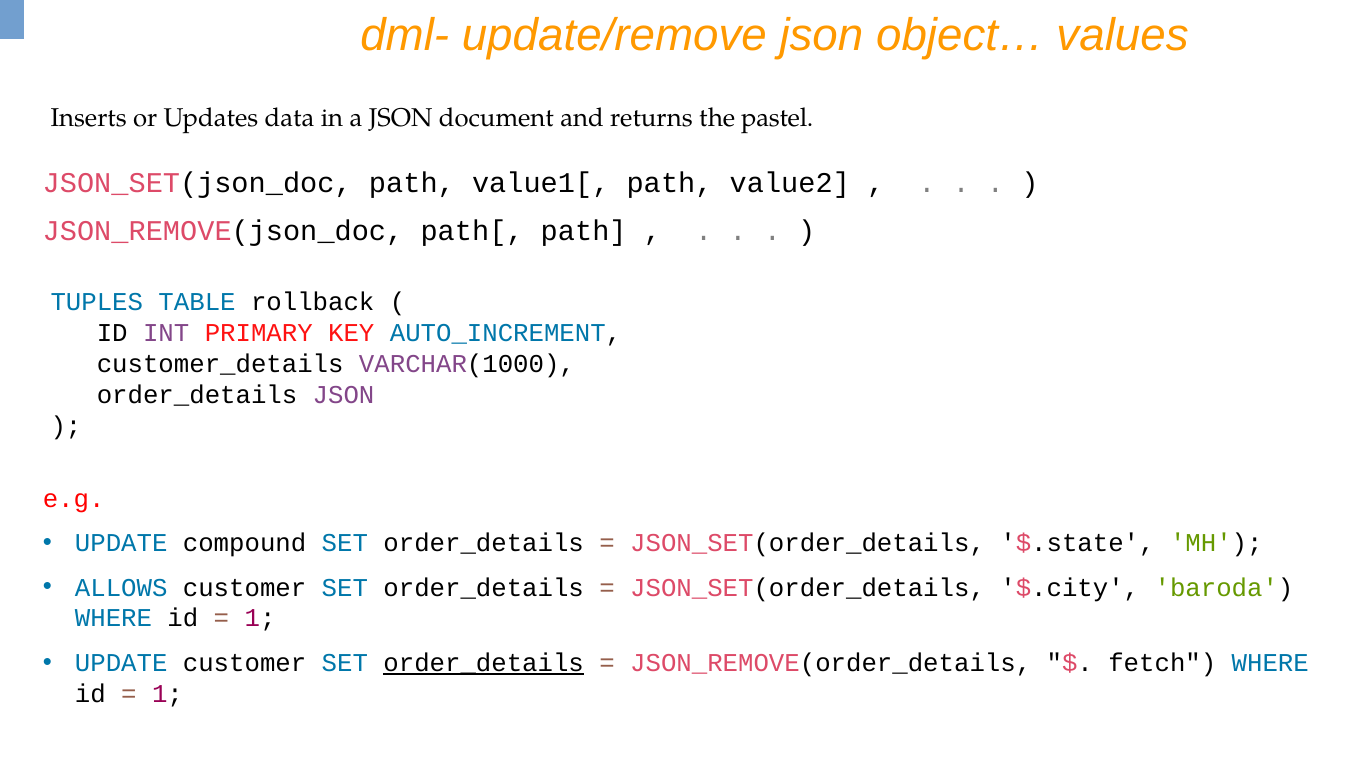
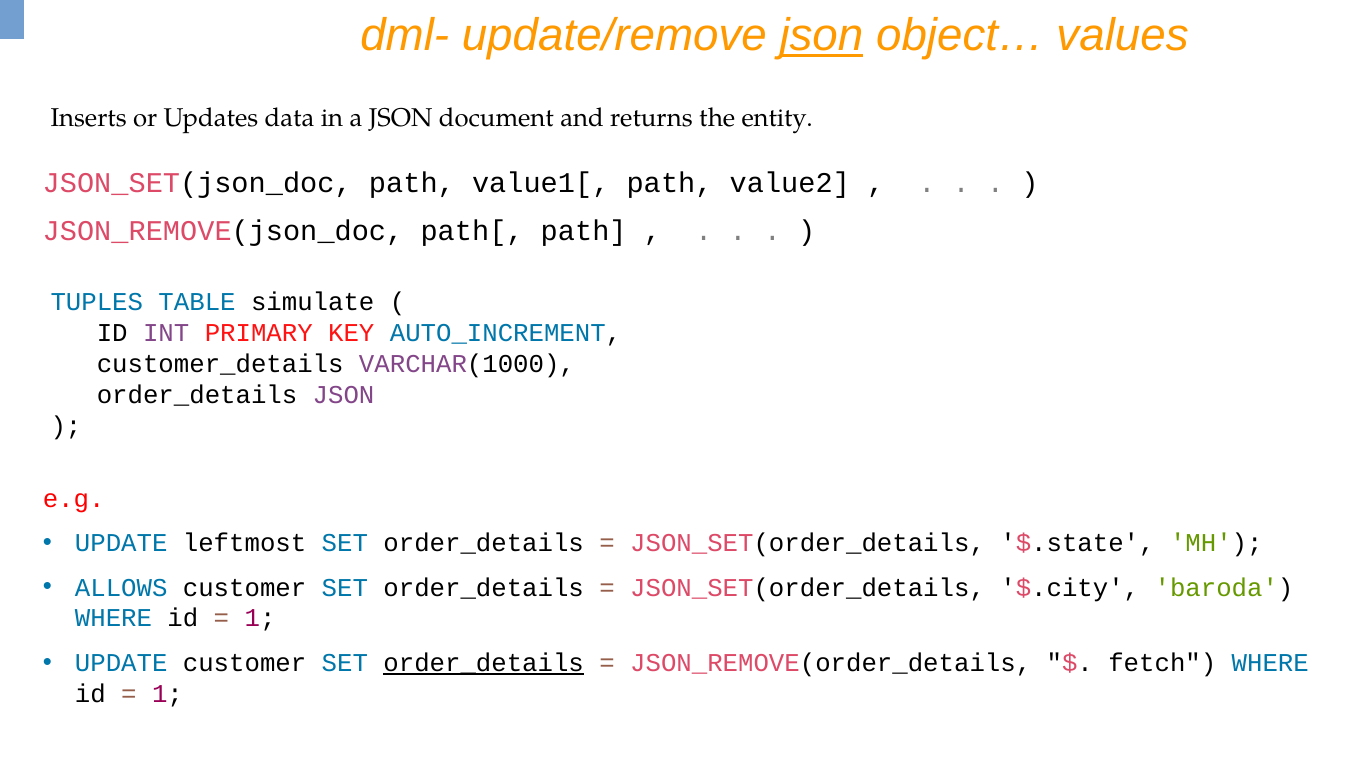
json underline: none -> present (821, 36)
pastel: pastel -> entity (777, 118)
rollback: rollback -> simulate (313, 303)
compound: compound -> leftmost (245, 543)
